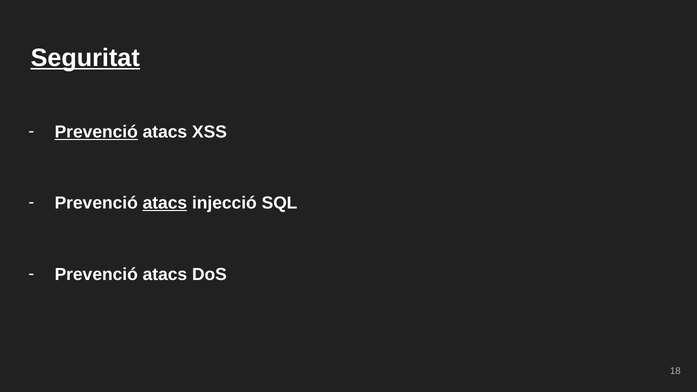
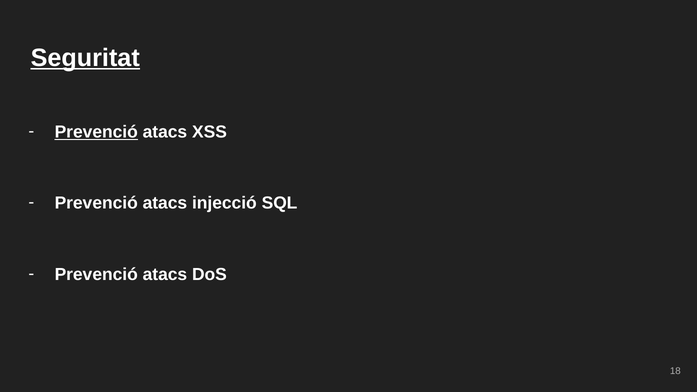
atacs underline: present -> none (165, 203)
